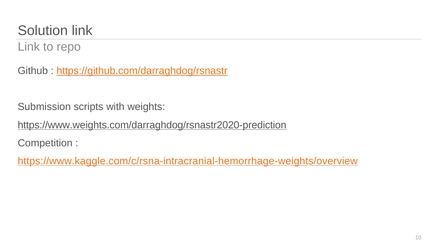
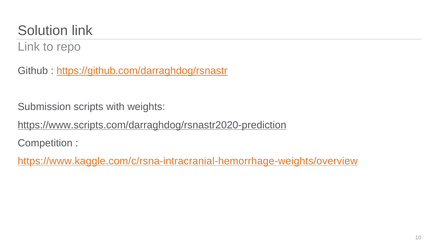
https://www.weights.com/darraghdog/rsnastr2020-prediction: https://www.weights.com/darraghdog/rsnastr2020-prediction -> https://www.scripts.com/darraghdog/rsnastr2020-prediction (152, 125)
